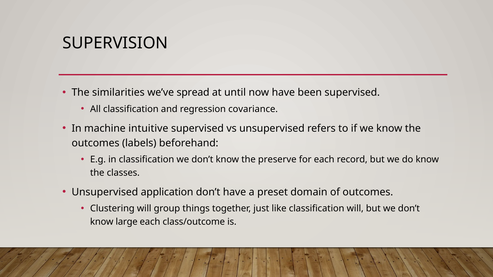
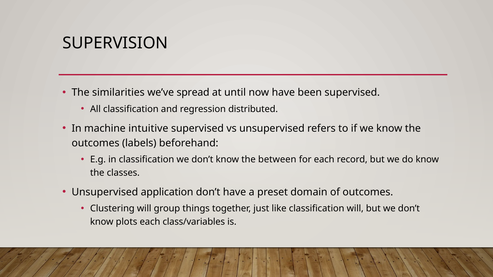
covariance: covariance -> distributed (253, 109)
preserve: preserve -> between (277, 160)
large: large -> plots (127, 222)
class/outcome: class/outcome -> class/variables (194, 222)
